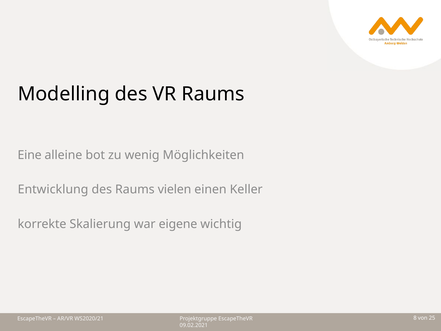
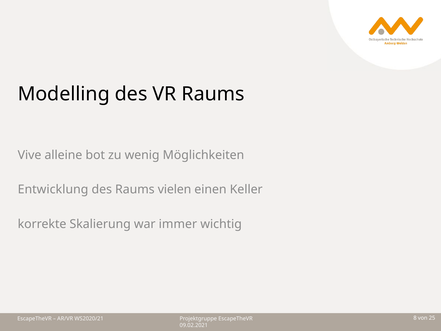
Eine: Eine -> Vive (30, 155)
eigene: eigene -> immer (178, 224)
